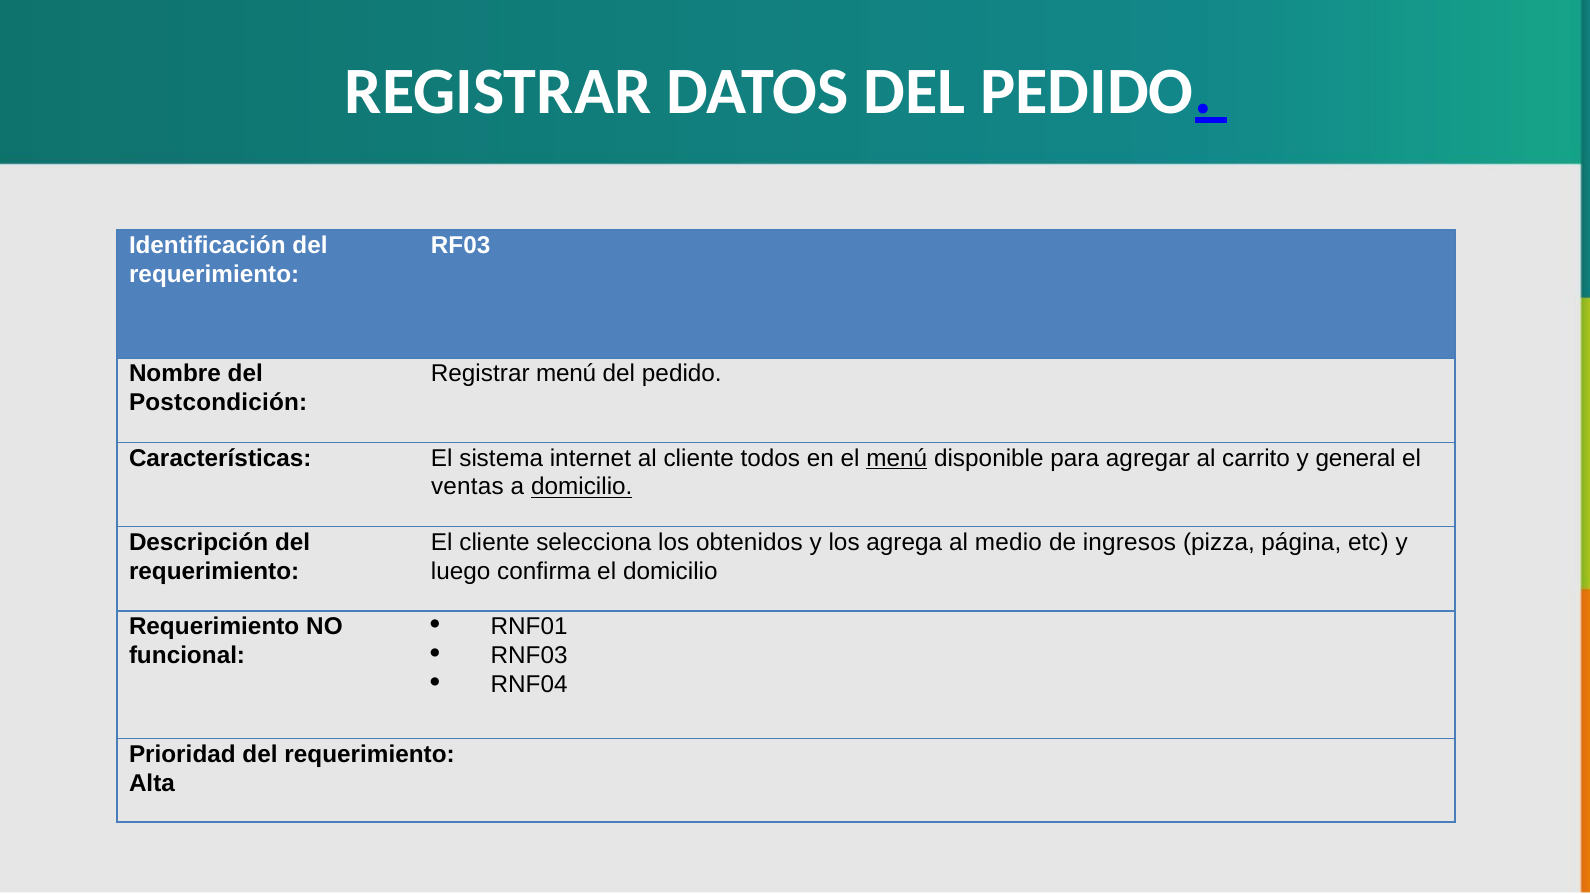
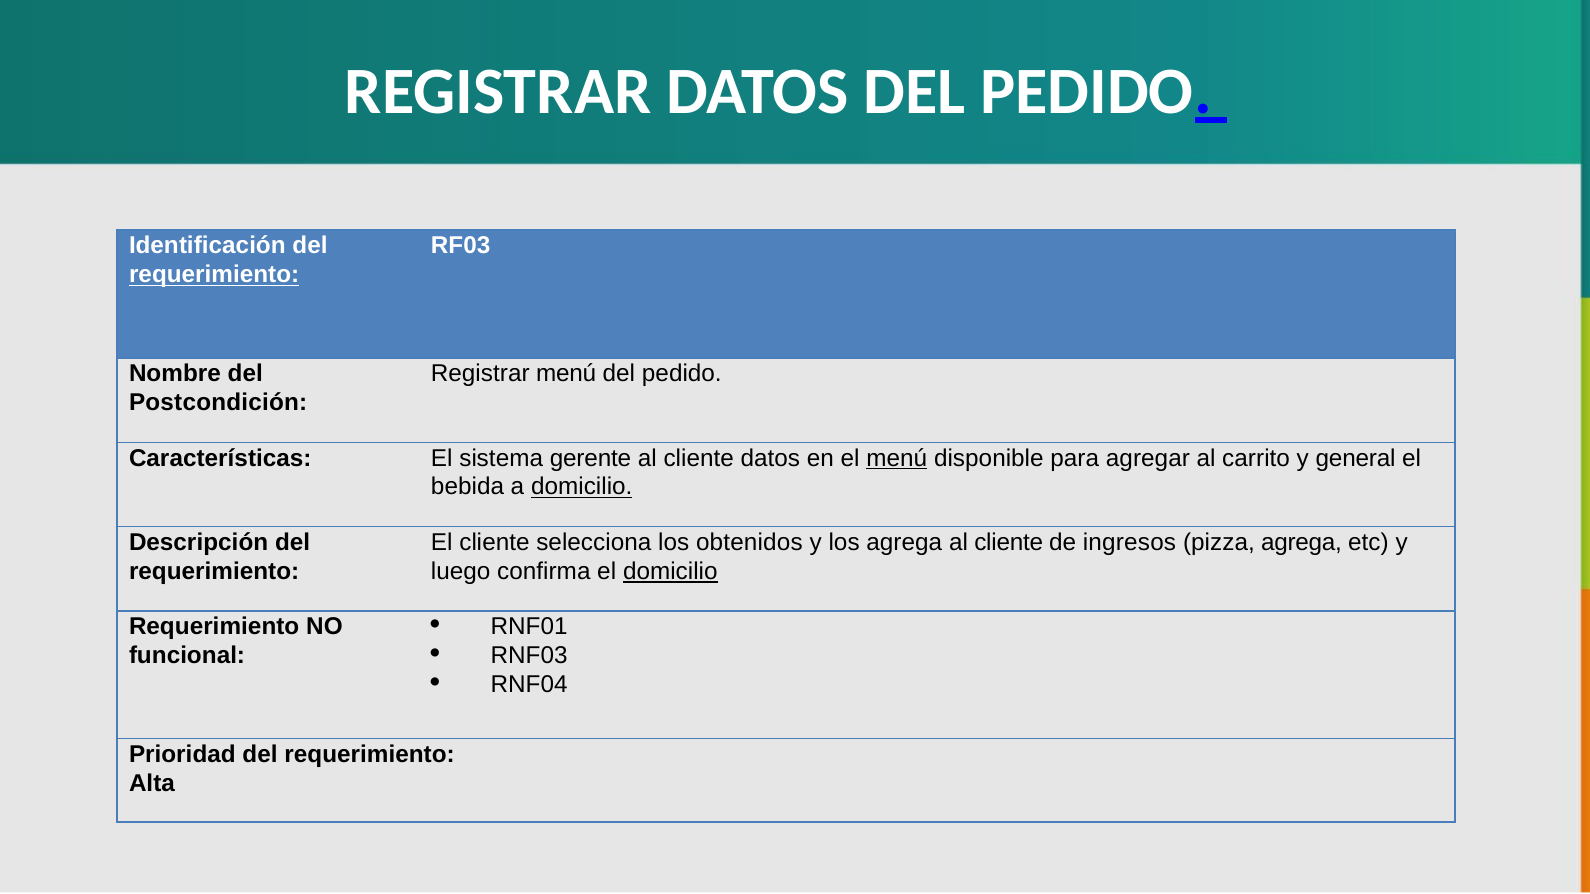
requerimiento underline: none -> present (214, 275)
internet: internet -> gerente (591, 458)
cliente todos: todos -> datos (770, 458)
ventas: ventas -> bebida (468, 487)
agrega al medio: medio -> cliente (1009, 543)
pizza página: página -> agrega (1301, 543)
domicilio underline: none -> present (670, 572)
